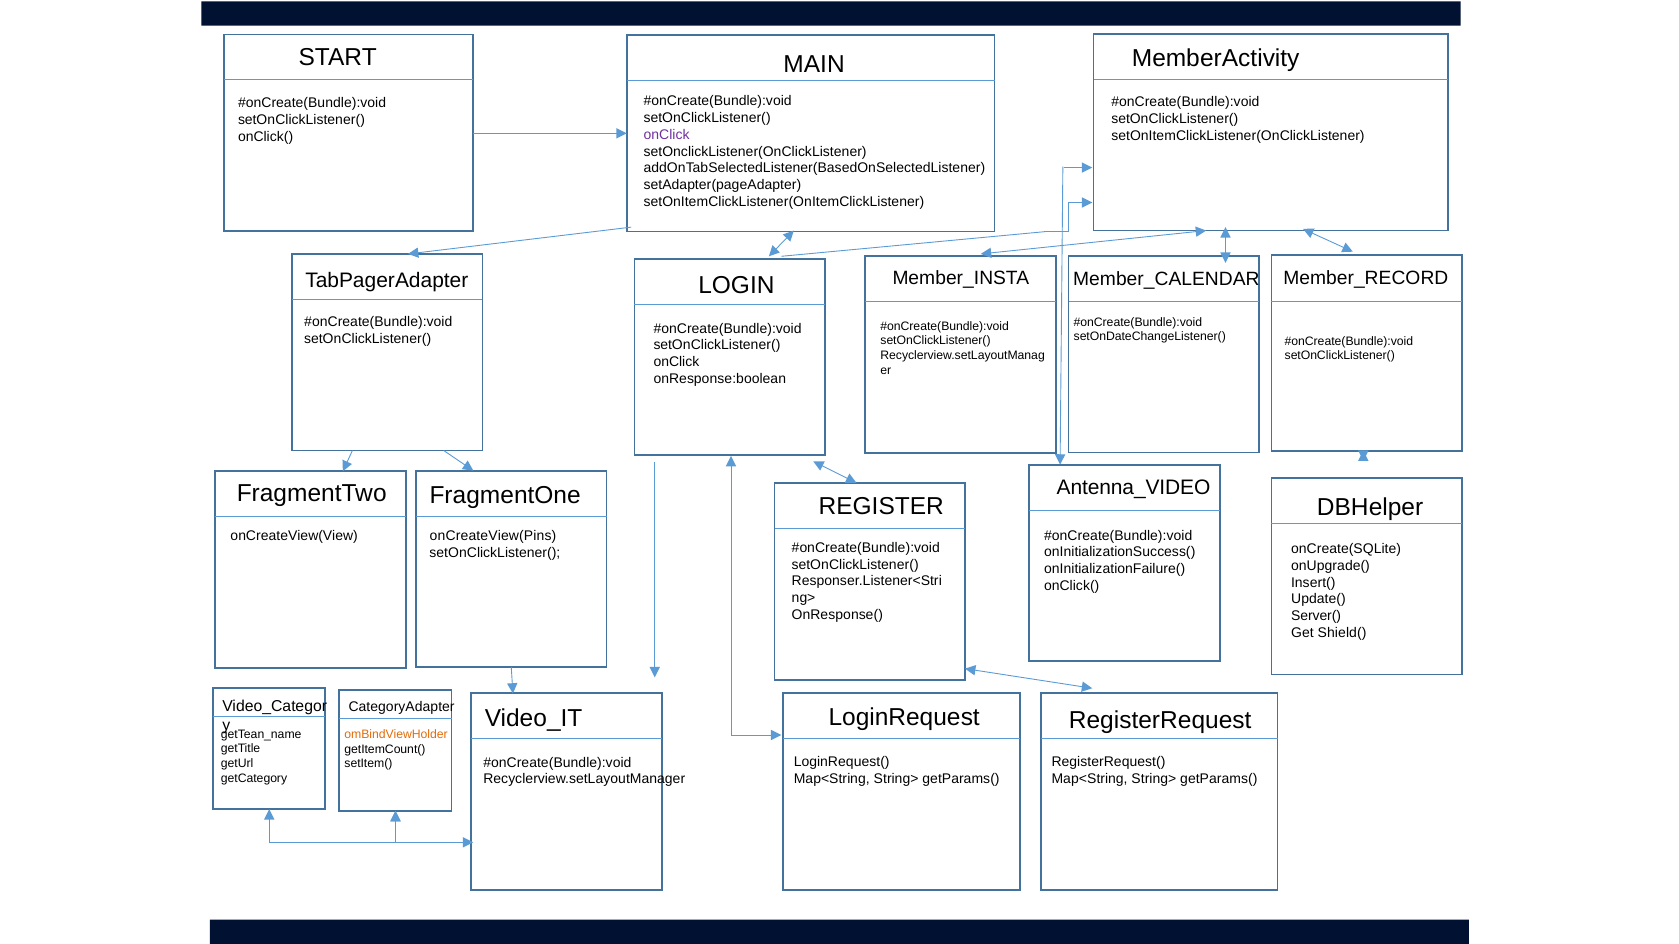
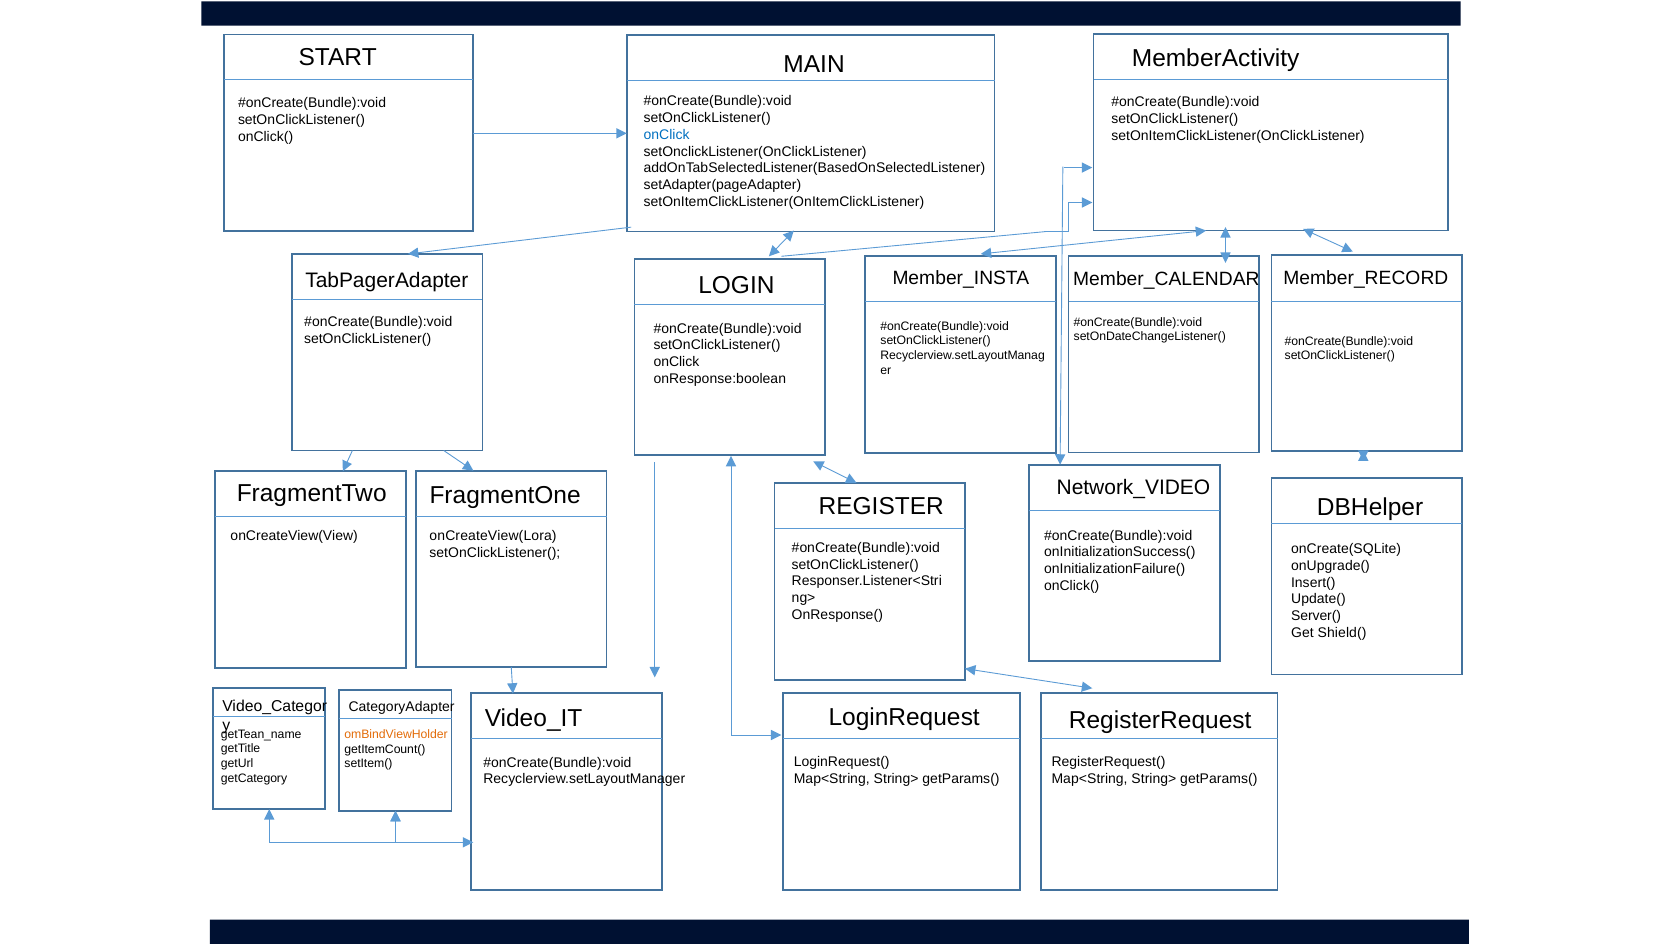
onClick colour: purple -> blue (667, 135)
Antenna_VIDEO: Antenna_VIDEO -> Network_VIDEO (1133, 488)
onCreateView(Pins: onCreateView(Pins -> onCreateView(Lora (493, 536)
